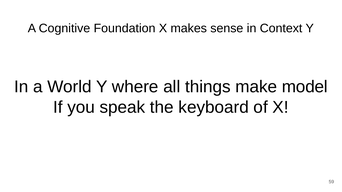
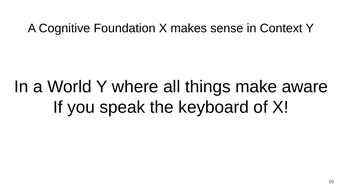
model: model -> aware (305, 87)
